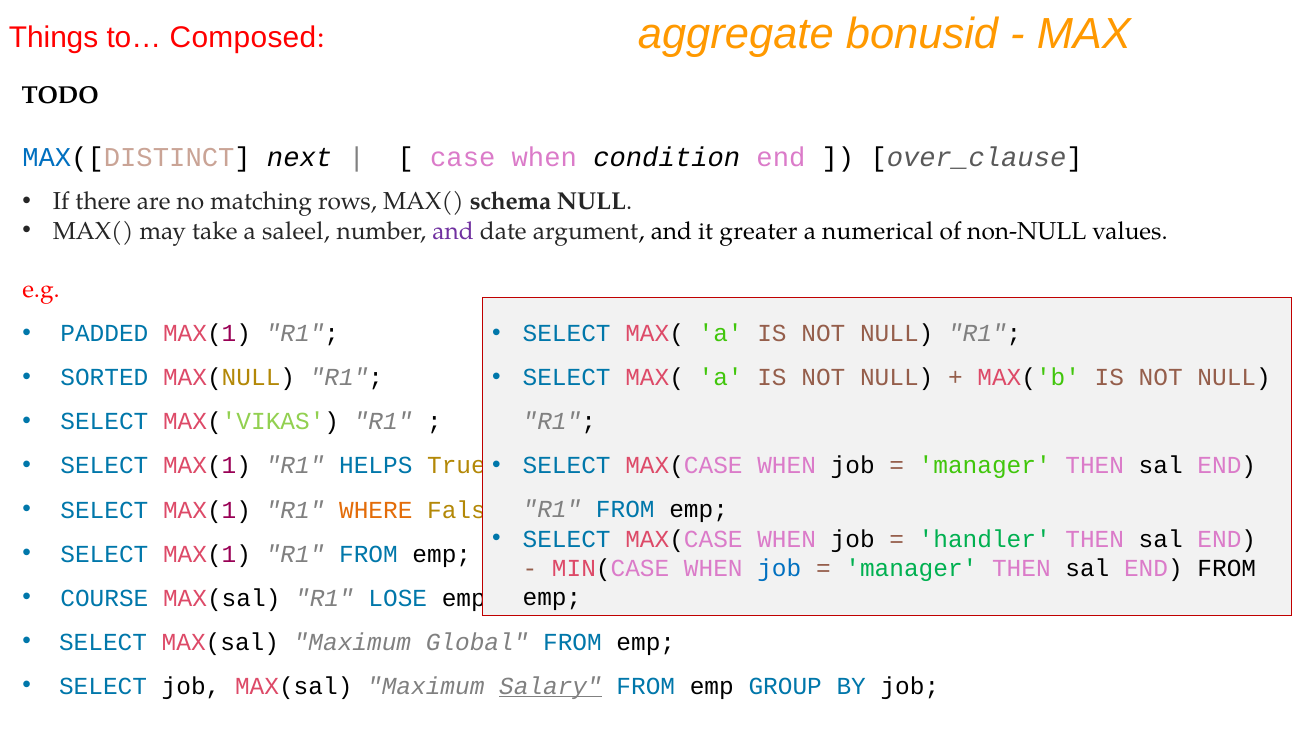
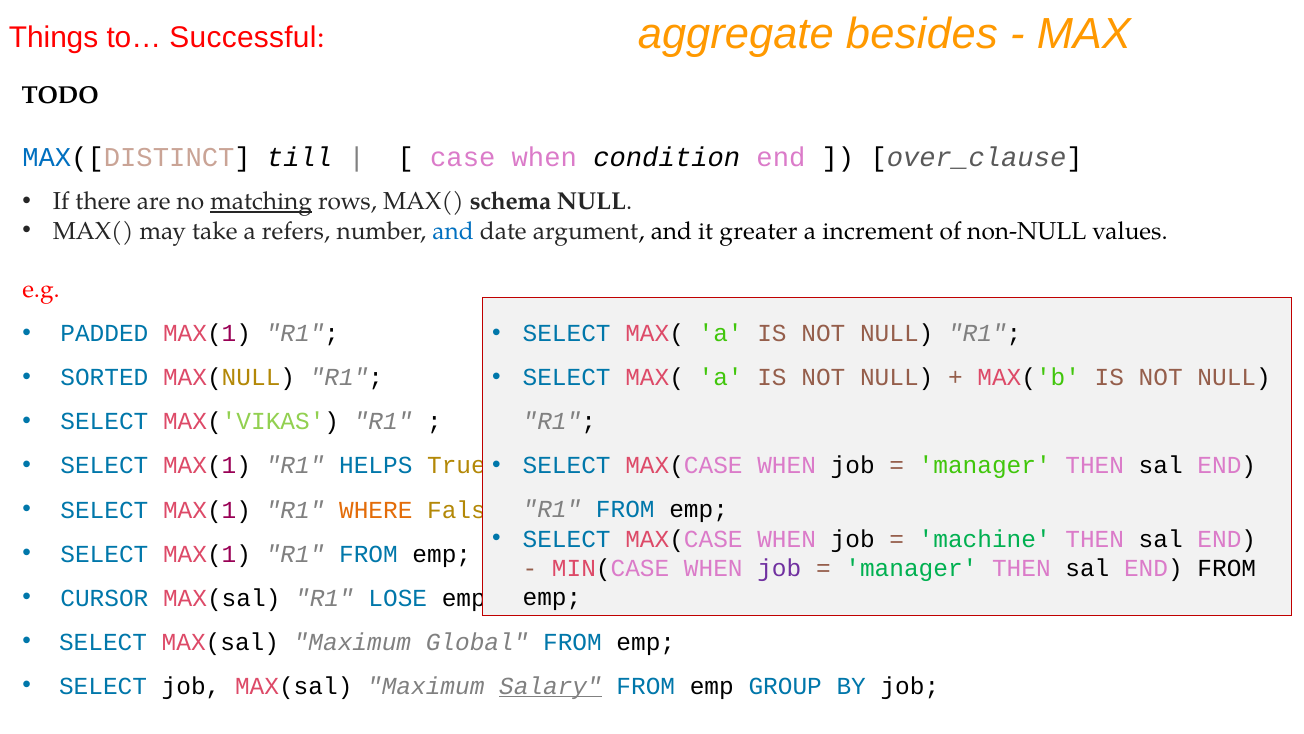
Composed: Composed -> Successful (243, 37)
bonusid: bonusid -> besides (922, 34)
next: next -> till (300, 158)
matching underline: none -> present (261, 202)
saleel: saleel -> refers (296, 231)
and colour: purple -> blue (453, 231)
numerical: numerical -> increment (878, 231)
handler: handler -> machine (985, 539)
job colour: blue -> purple (779, 568)
COURSE: COURSE -> CURSOR (104, 598)
